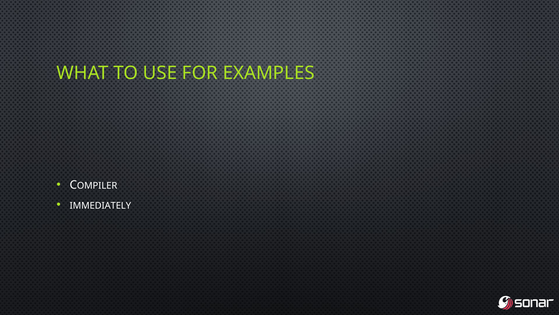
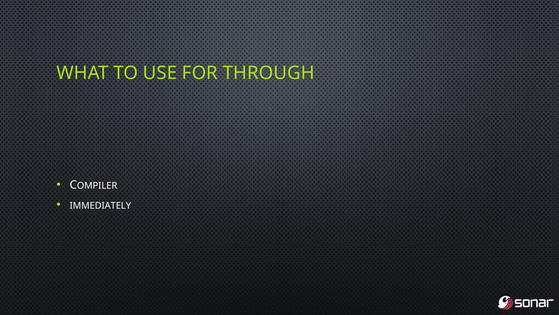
EXAMPLES: EXAMPLES -> THROUGH (269, 73)
